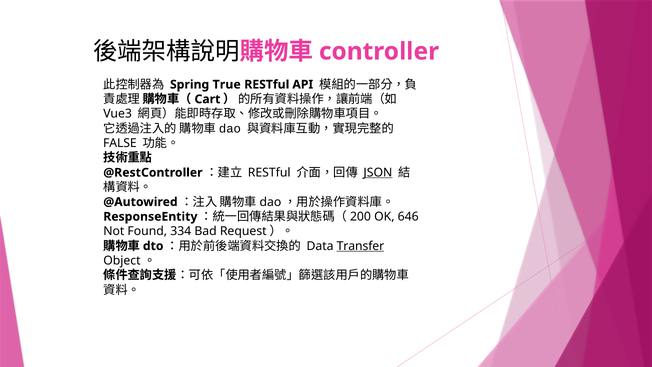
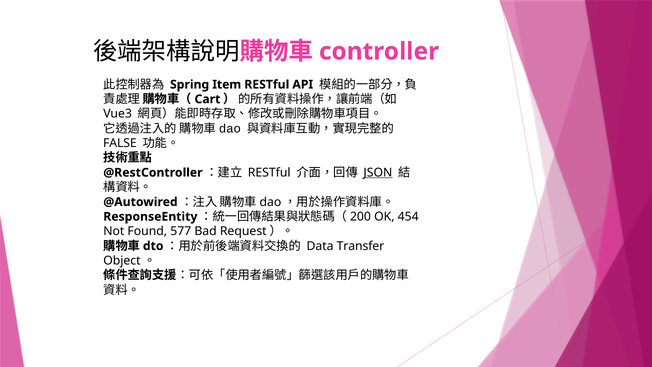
True: True -> Item (227, 84)
646: 646 -> 454 (408, 216)
334: 334 -> 577 (181, 231)
Transfer underline: present -> none (360, 246)
